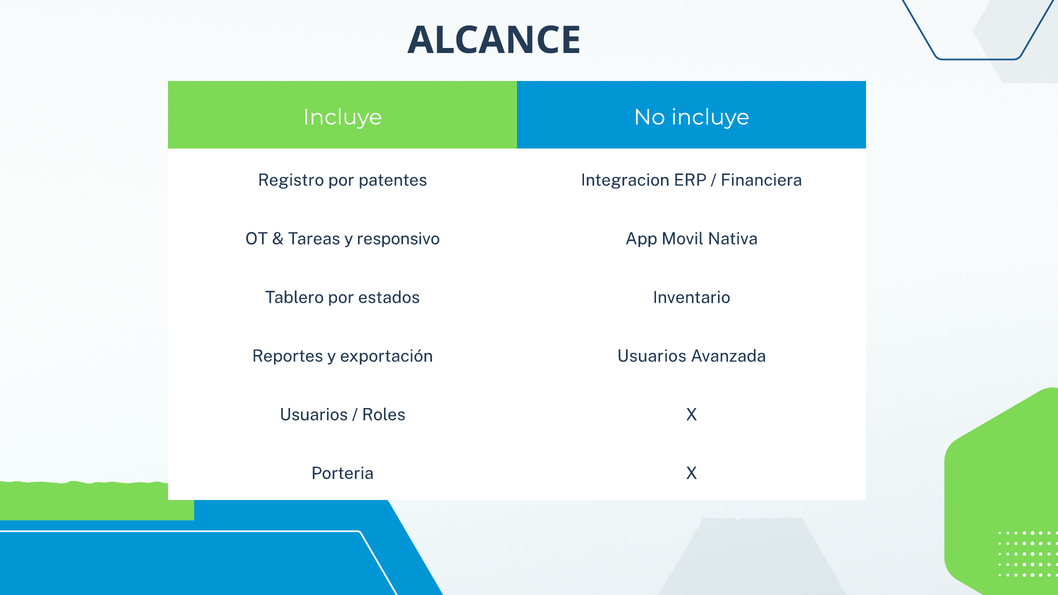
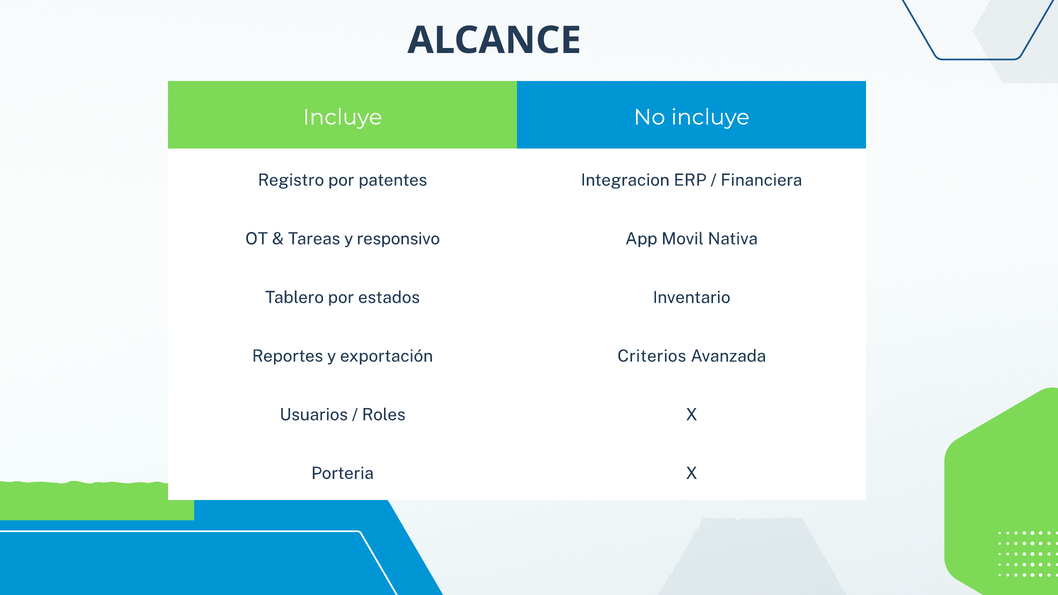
exportación Usuarios: Usuarios -> Criterios (652, 356)
